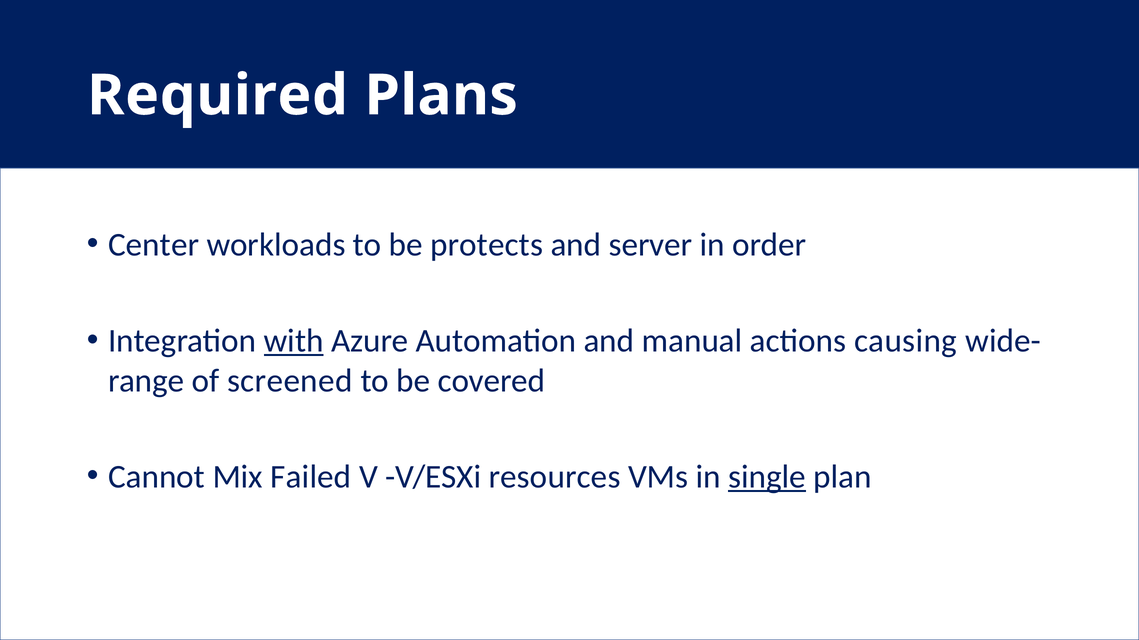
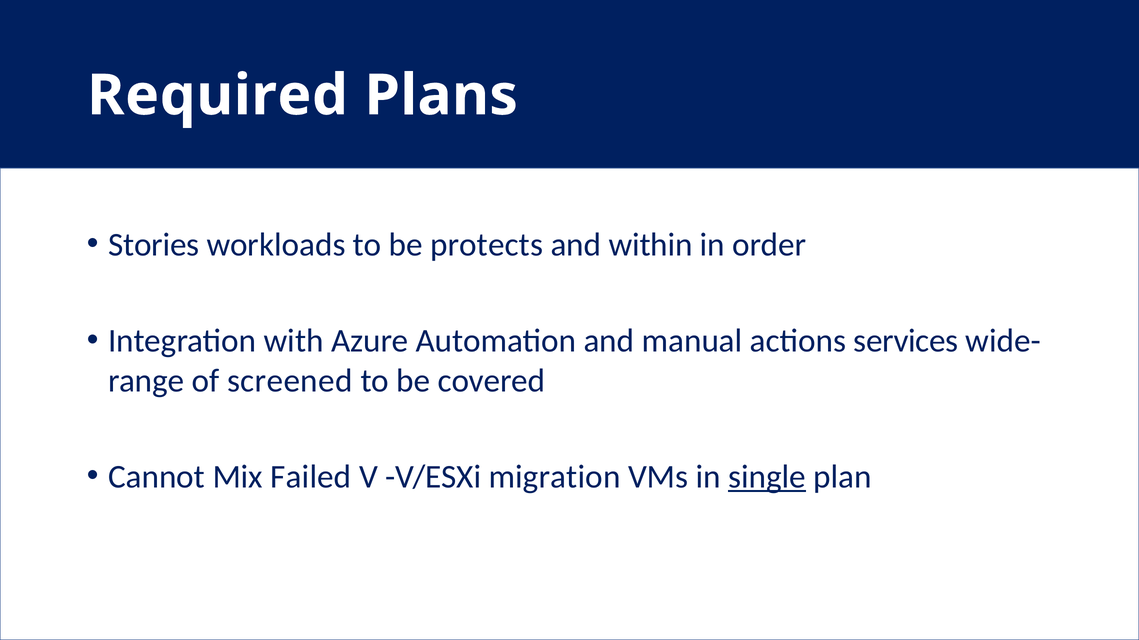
Center: Center -> Stories (154, 245)
server: server -> within (651, 245)
with underline: present -> none (294, 341)
causing: causing -> services (906, 341)
resources: resources -> migration (555, 477)
